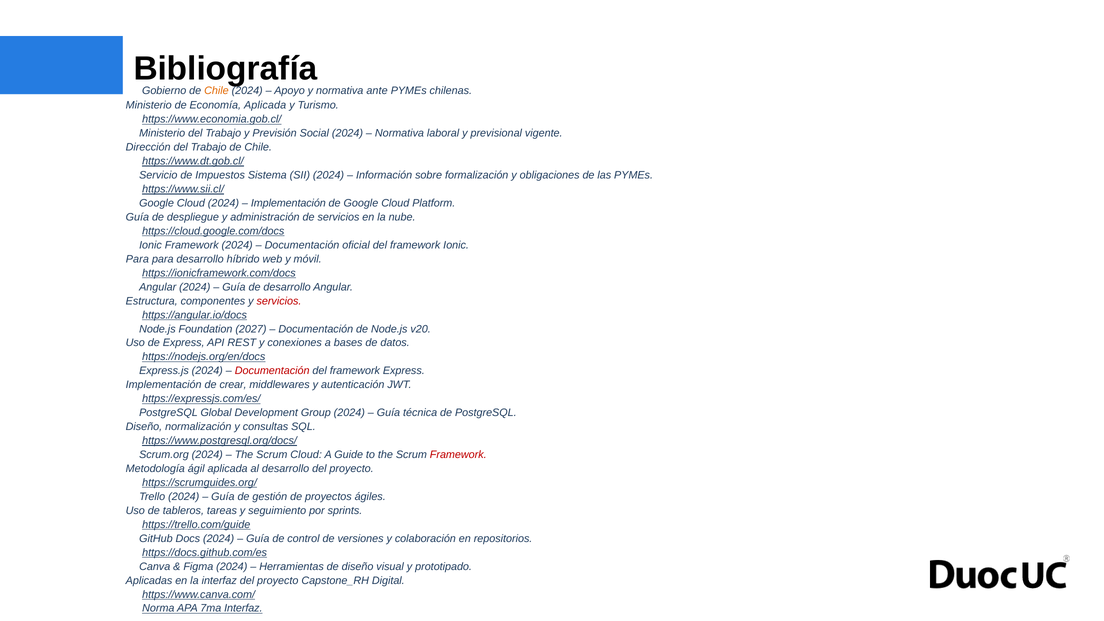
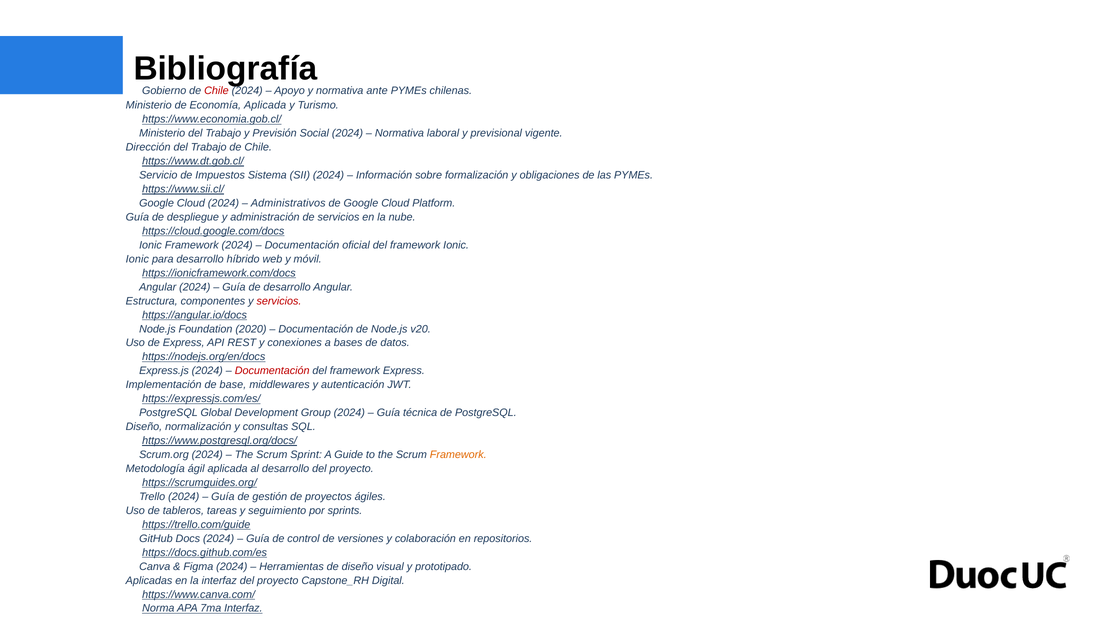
Chile colour: orange -> red (216, 91)
Implementación: Implementación -> Administrativos (288, 203)
Para: Para -> Ionic (137, 259)
2027: 2027 -> 2020 (251, 329)
crear: crear -> base (233, 385)
Scrum Cloud: Cloud -> Sprint (306, 455)
Framework colour: red -> orange (458, 455)
